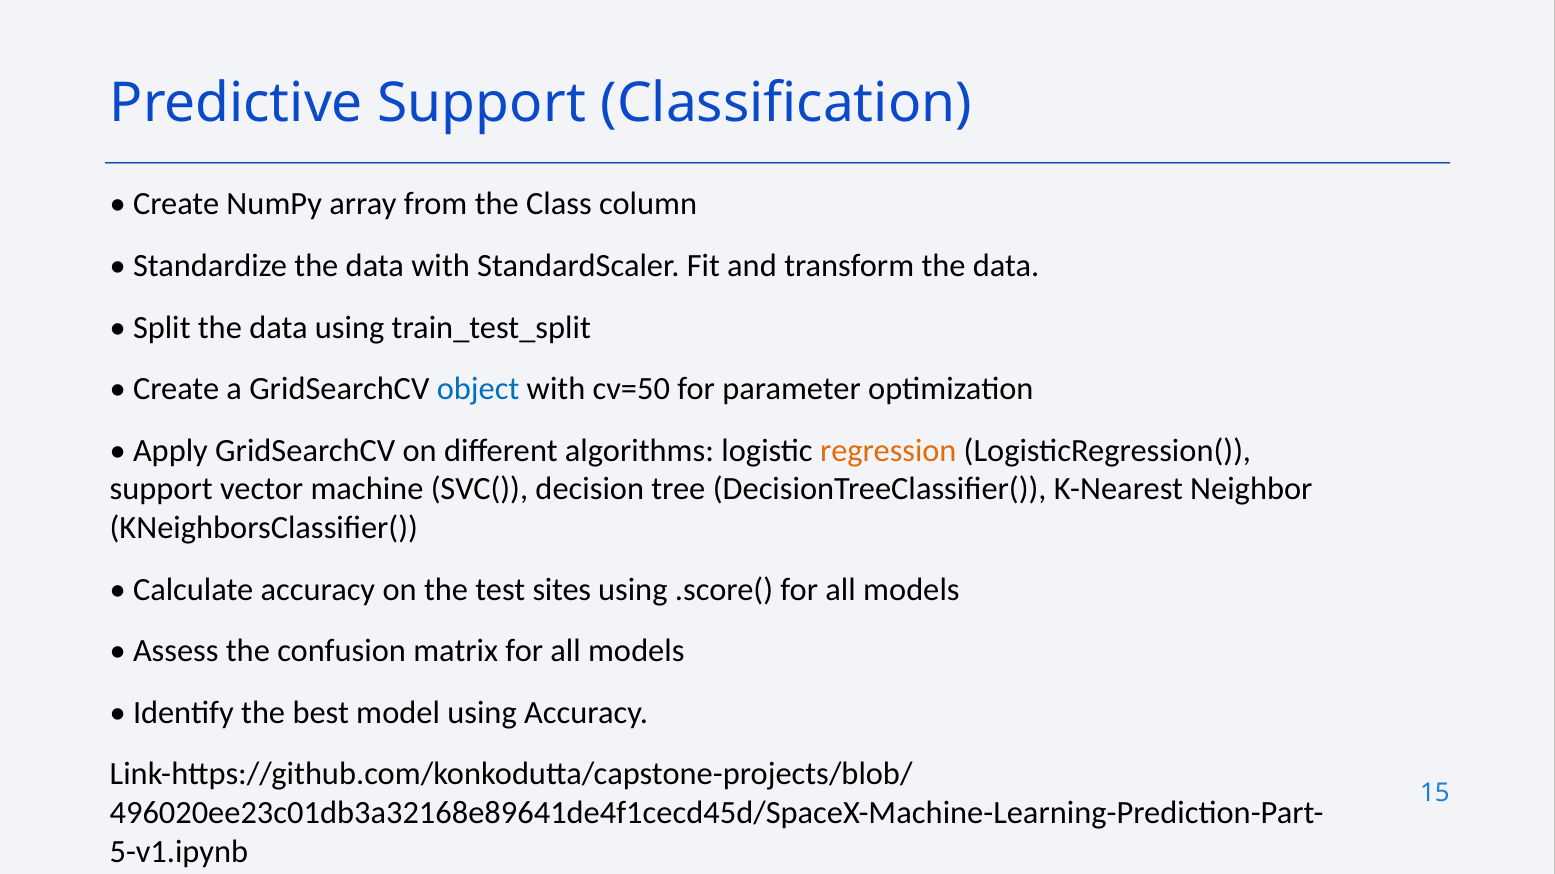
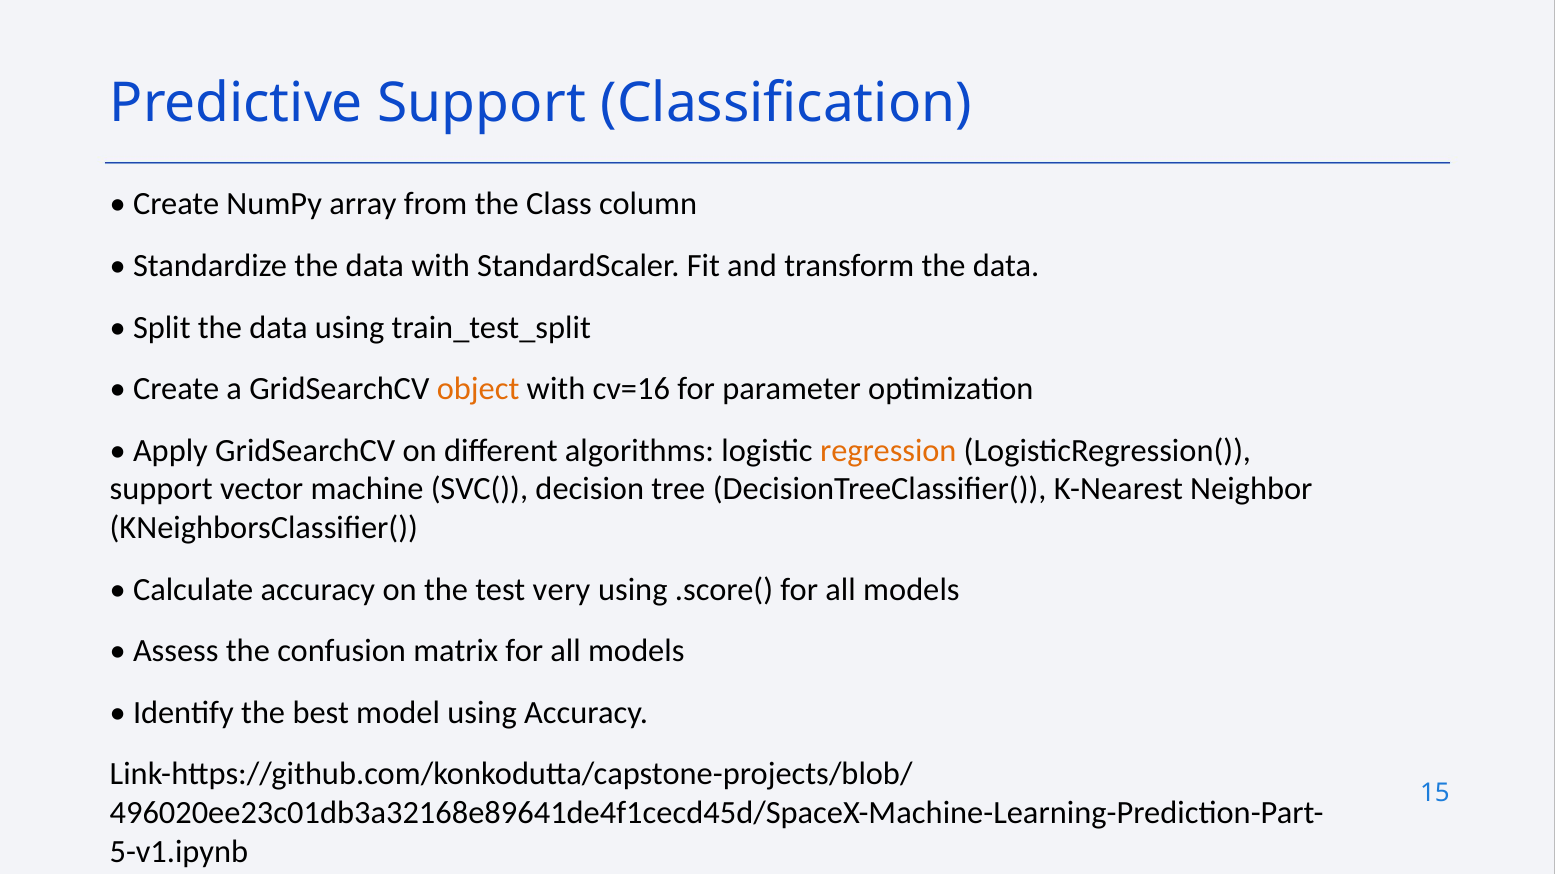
object colour: blue -> orange (478, 389)
cv=50: cv=50 -> cv=16 (631, 389)
sites: sites -> very (561, 590)
